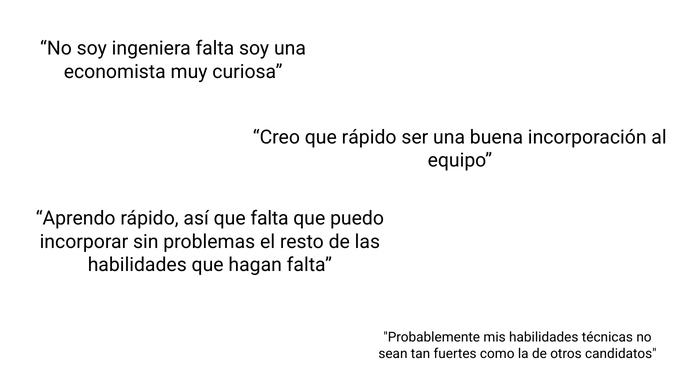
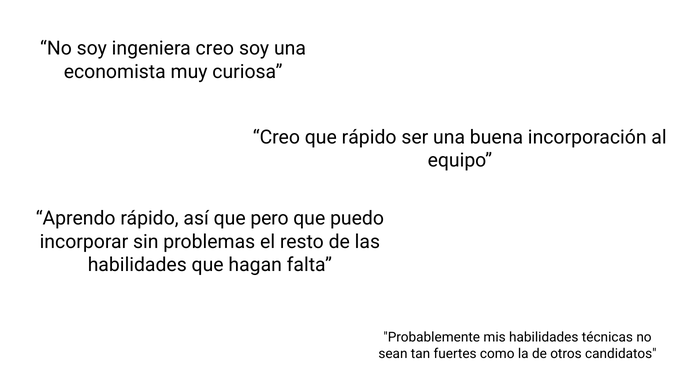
ingeniera falta: falta -> creo (215, 49)
que falta: falta -> pero (270, 219)
